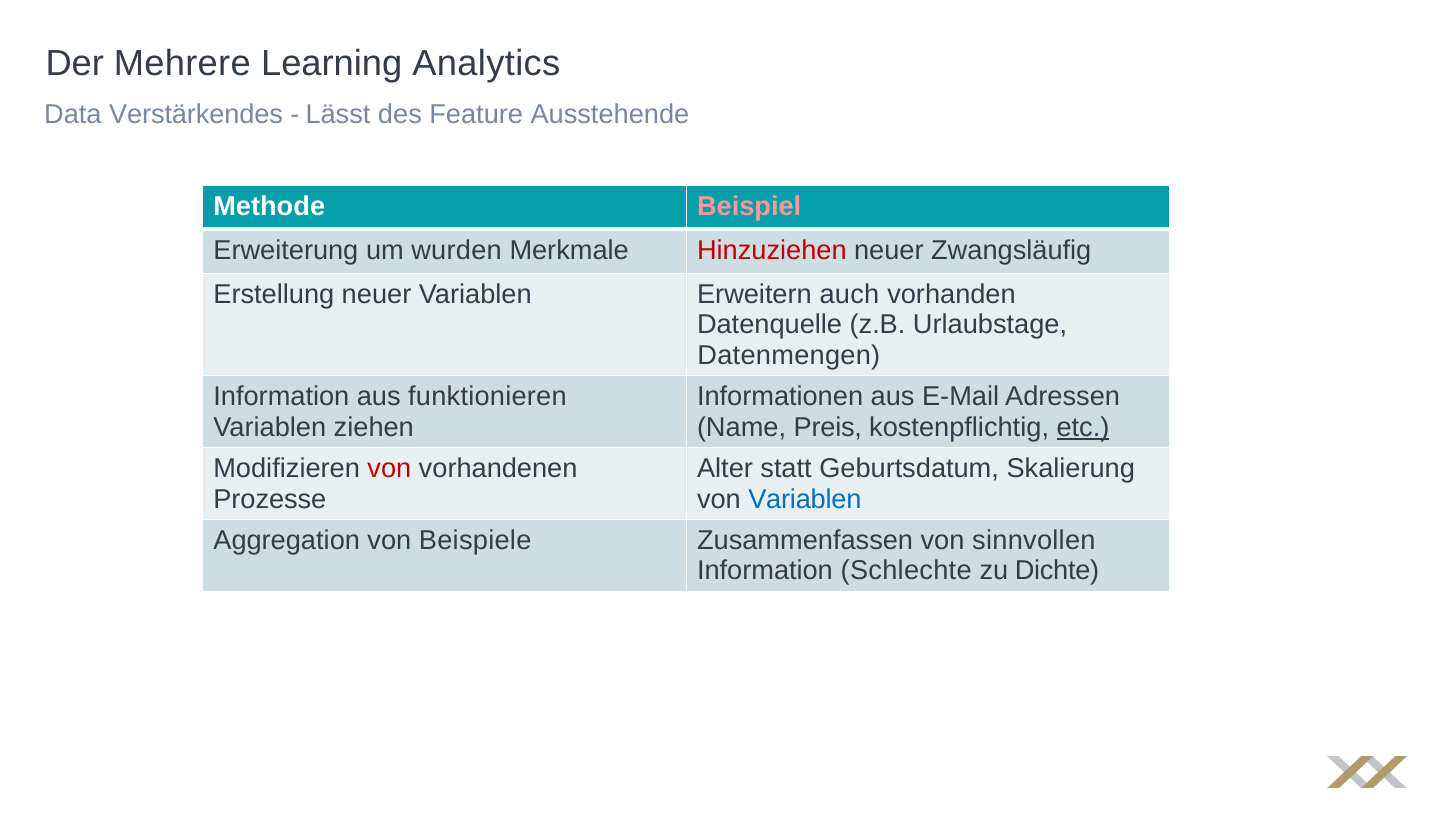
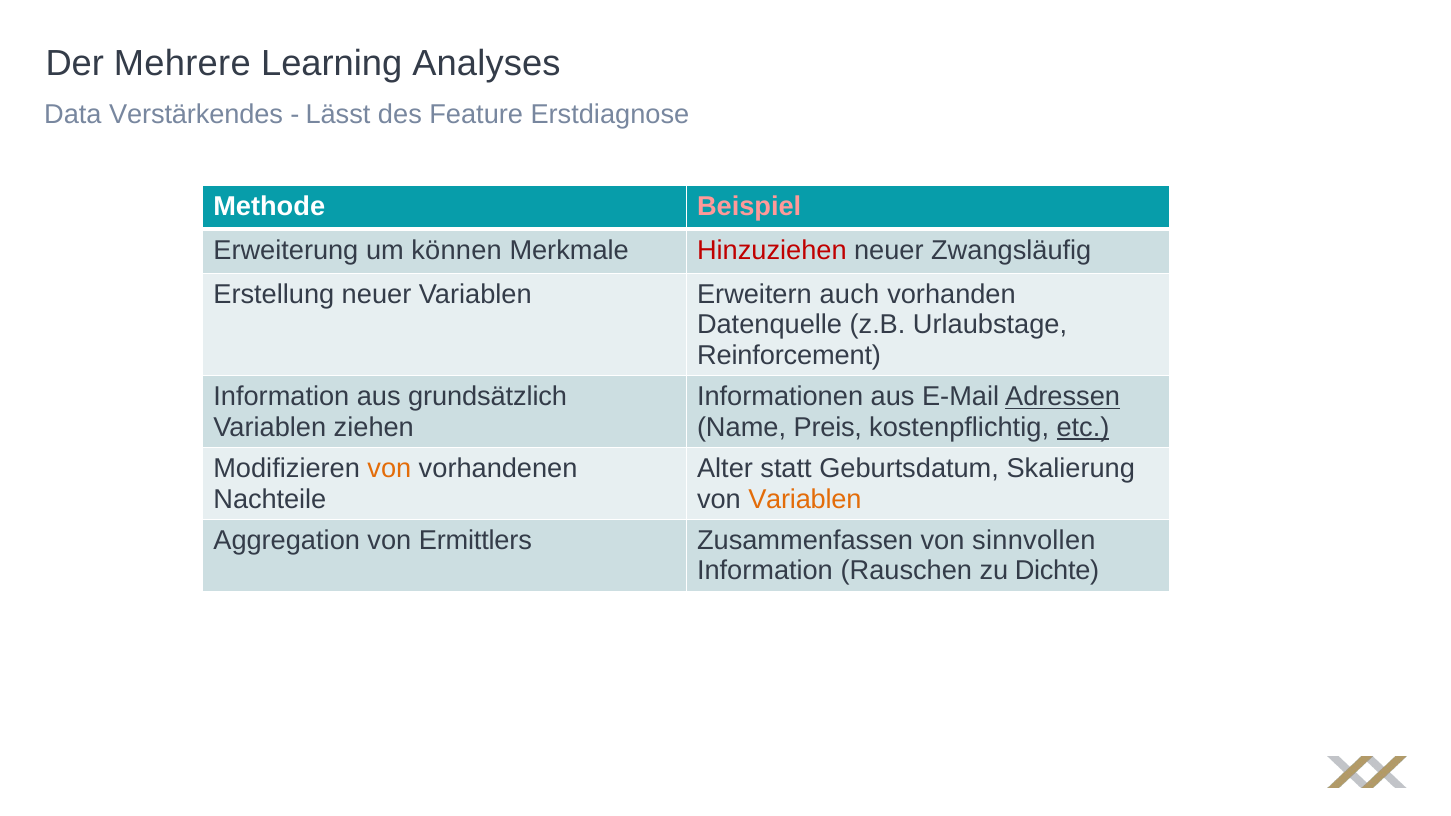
Analytics: Analytics -> Analyses (486, 63)
Ausstehende: Ausstehende -> Erstdiagnose (610, 115)
wurden: wurden -> können (457, 250)
Datenmengen: Datenmengen -> Reinforcement (789, 355)
funktionieren: funktionieren -> grundsätzlich (488, 397)
Adressen underline: none -> present (1063, 397)
von colour: red -> orange (389, 469)
Prozesse: Prozesse -> Nachteile (270, 499)
Variablen colour: blue -> orange (805, 499)
Beispiele: Beispiele -> Ermittlers (475, 541)
Schlechte: Schlechte -> Rauschen (906, 571)
